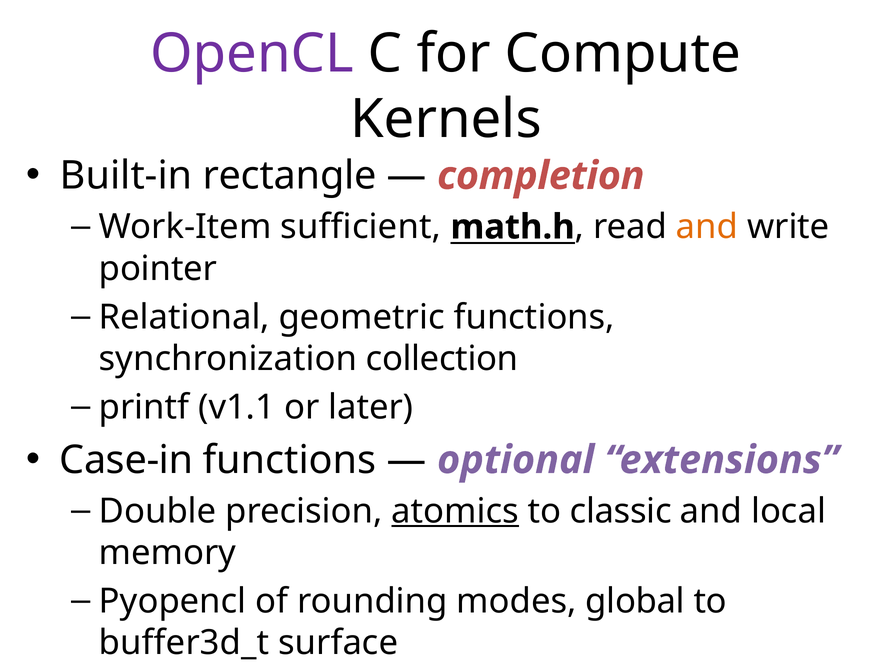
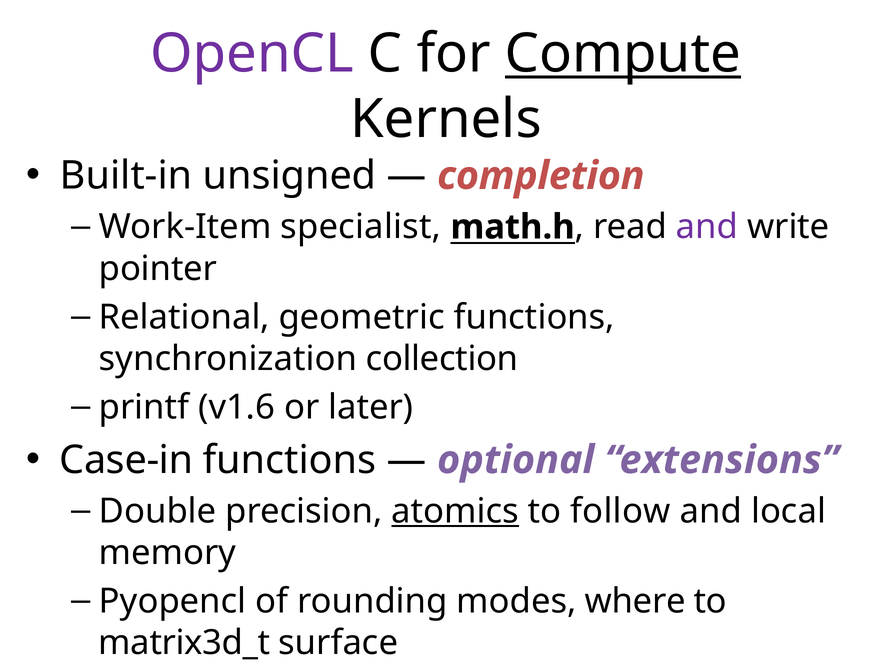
Compute underline: none -> present (623, 54)
rectangle: rectangle -> unsigned (290, 176)
sufficient: sufficient -> specialist (361, 227)
and colour: orange -> purple (707, 227)
v1.1: v1.1 -> v1.6 (237, 407)
classic: classic -> follow (620, 511)
global: global -> where (635, 601)
buffer3d_t: buffer3d_t -> matrix3d_t (184, 643)
